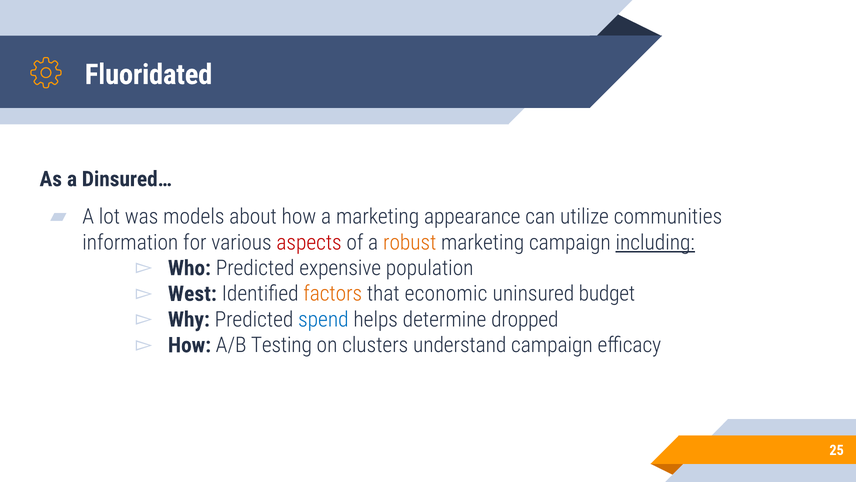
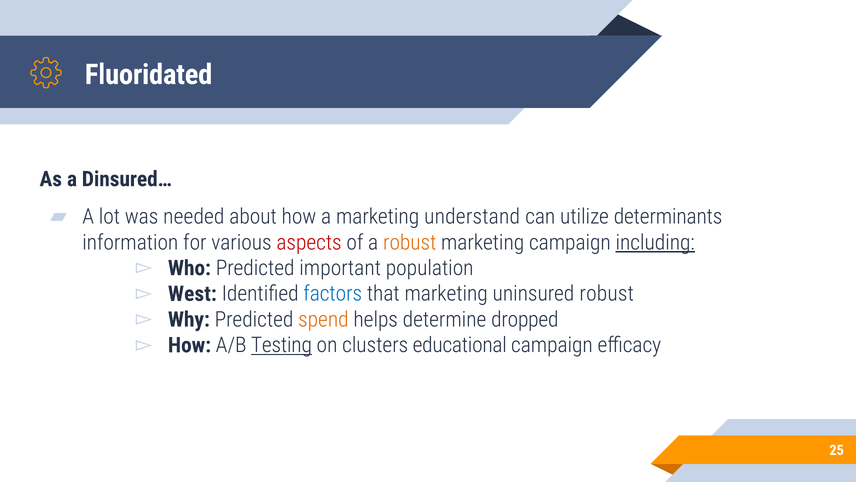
models: models -> needed (194, 217)
appearance: appearance -> understand (472, 217)
communities: communities -> determinants (668, 217)
expensive: expensive -> important (340, 268)
factors colour: orange -> blue (333, 294)
that economic: economic -> marketing (446, 294)
uninsured budget: budget -> robust (607, 294)
spend colour: blue -> orange (323, 319)
Testing underline: none -> present (281, 345)
understand: understand -> educational (460, 345)
